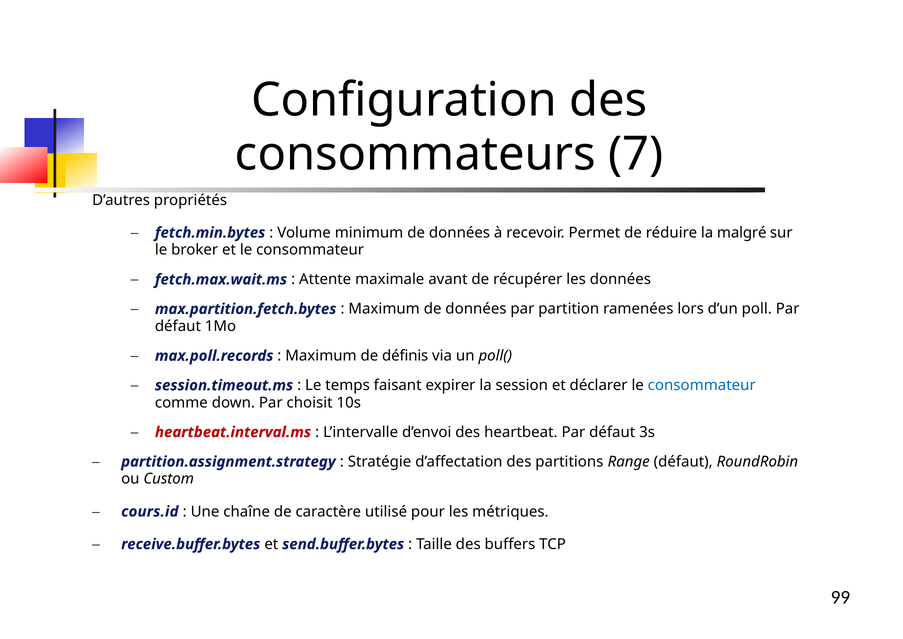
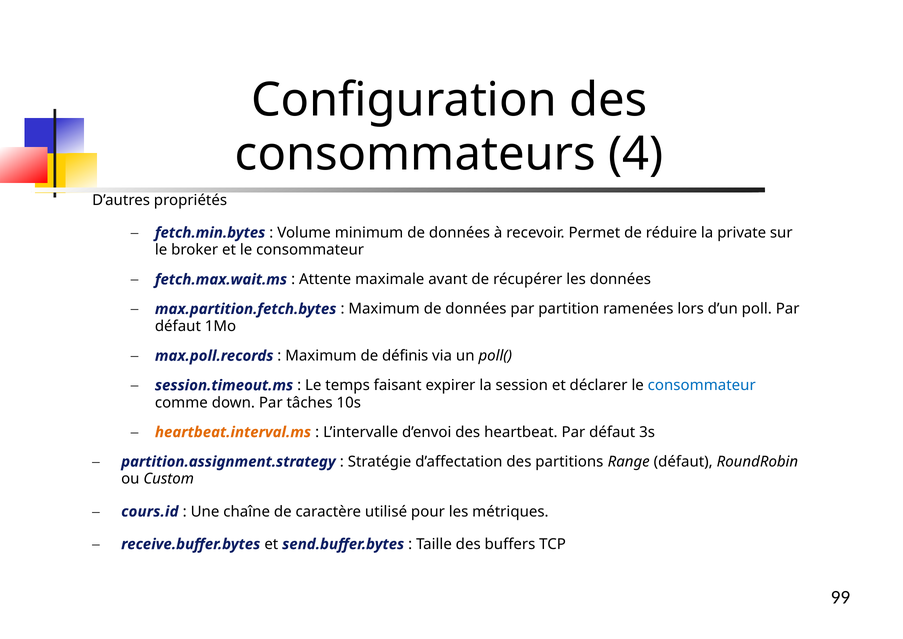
7: 7 -> 4 (636, 154)
malgré: malgré -> private (742, 232)
choisit: choisit -> tâches (310, 402)
heartbeat.interval.ms colour: red -> orange (233, 432)
